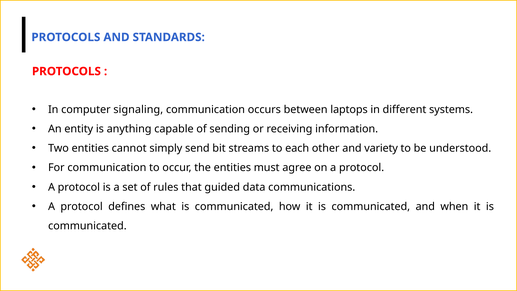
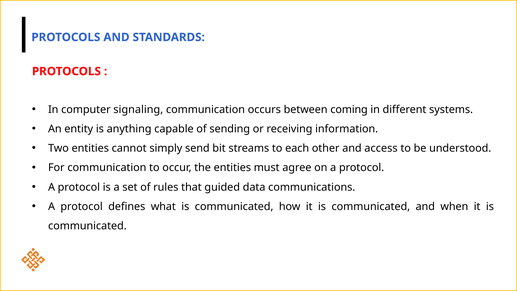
laptops: laptops -> coming (349, 109)
variety: variety -> access (381, 148)
